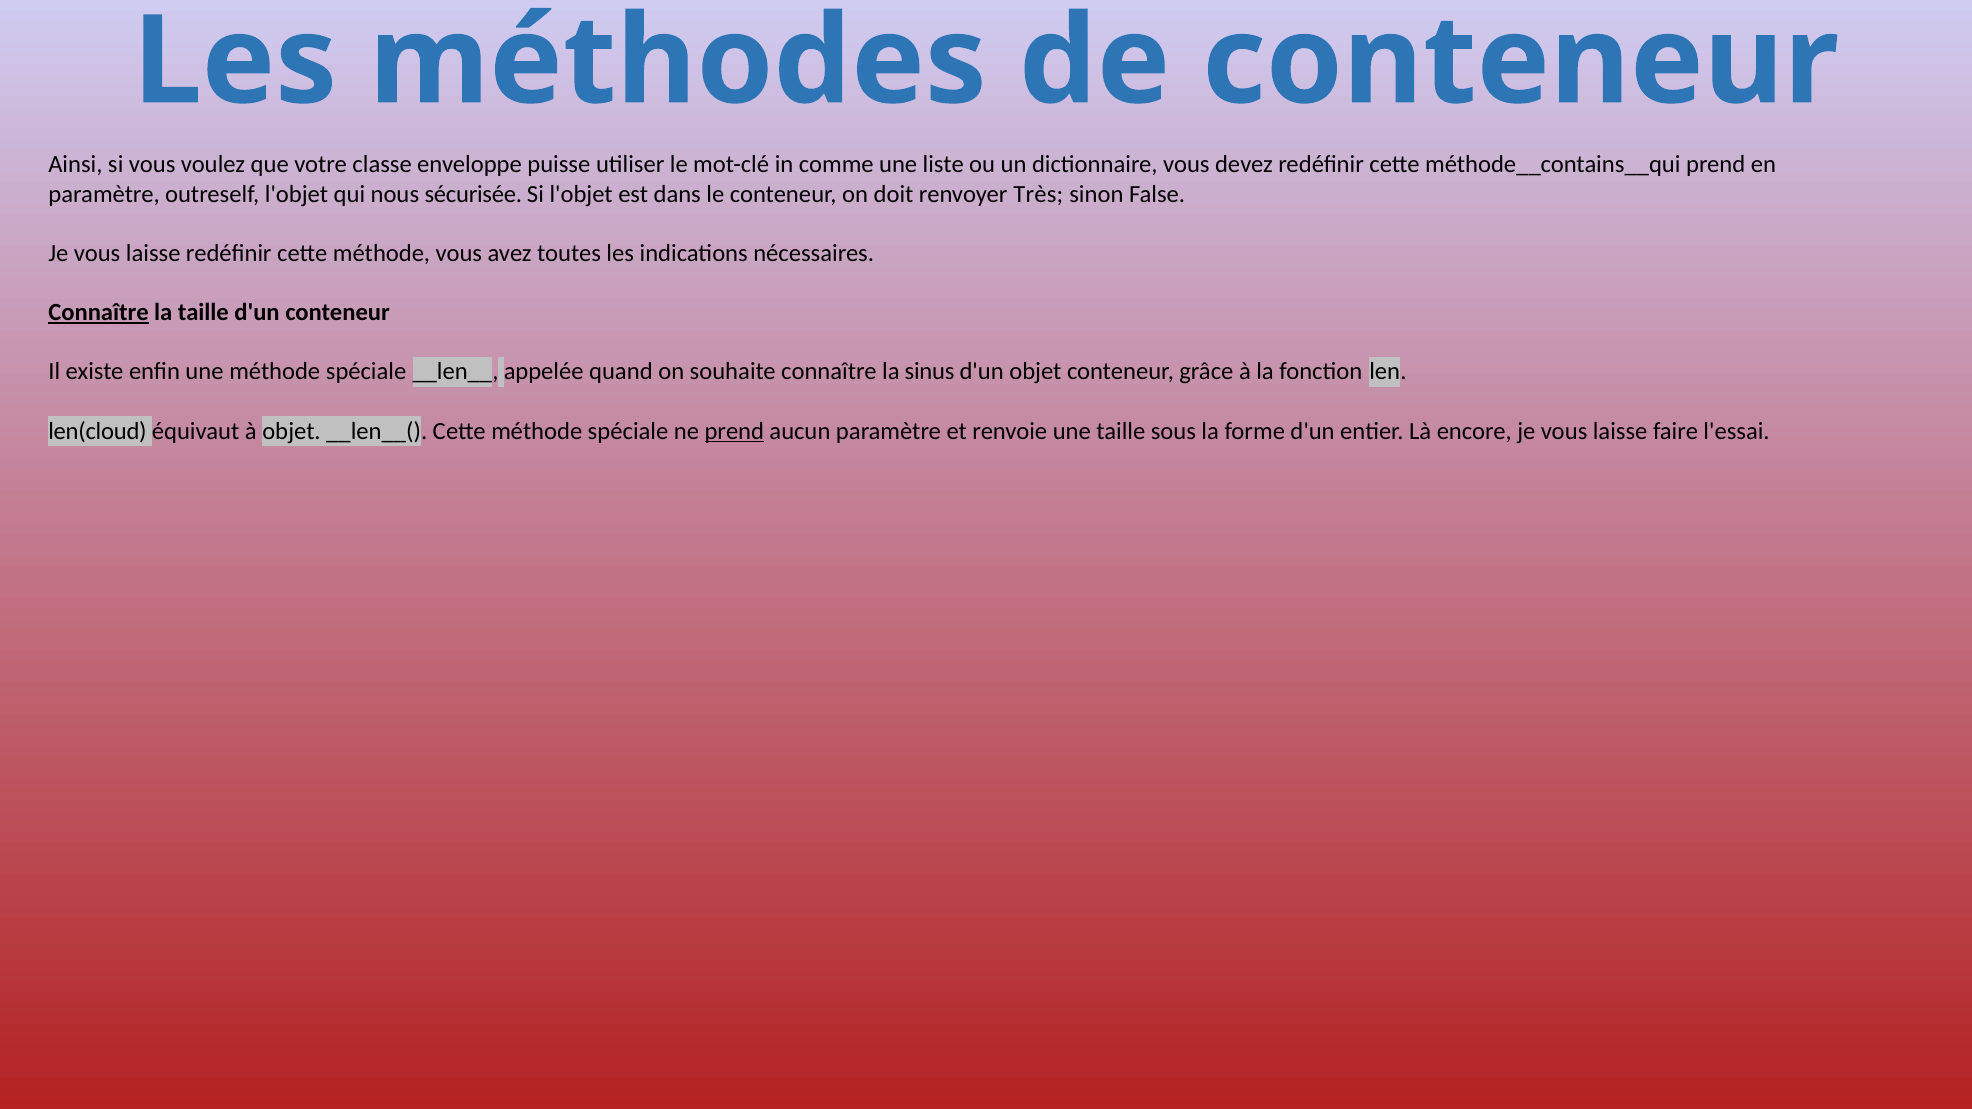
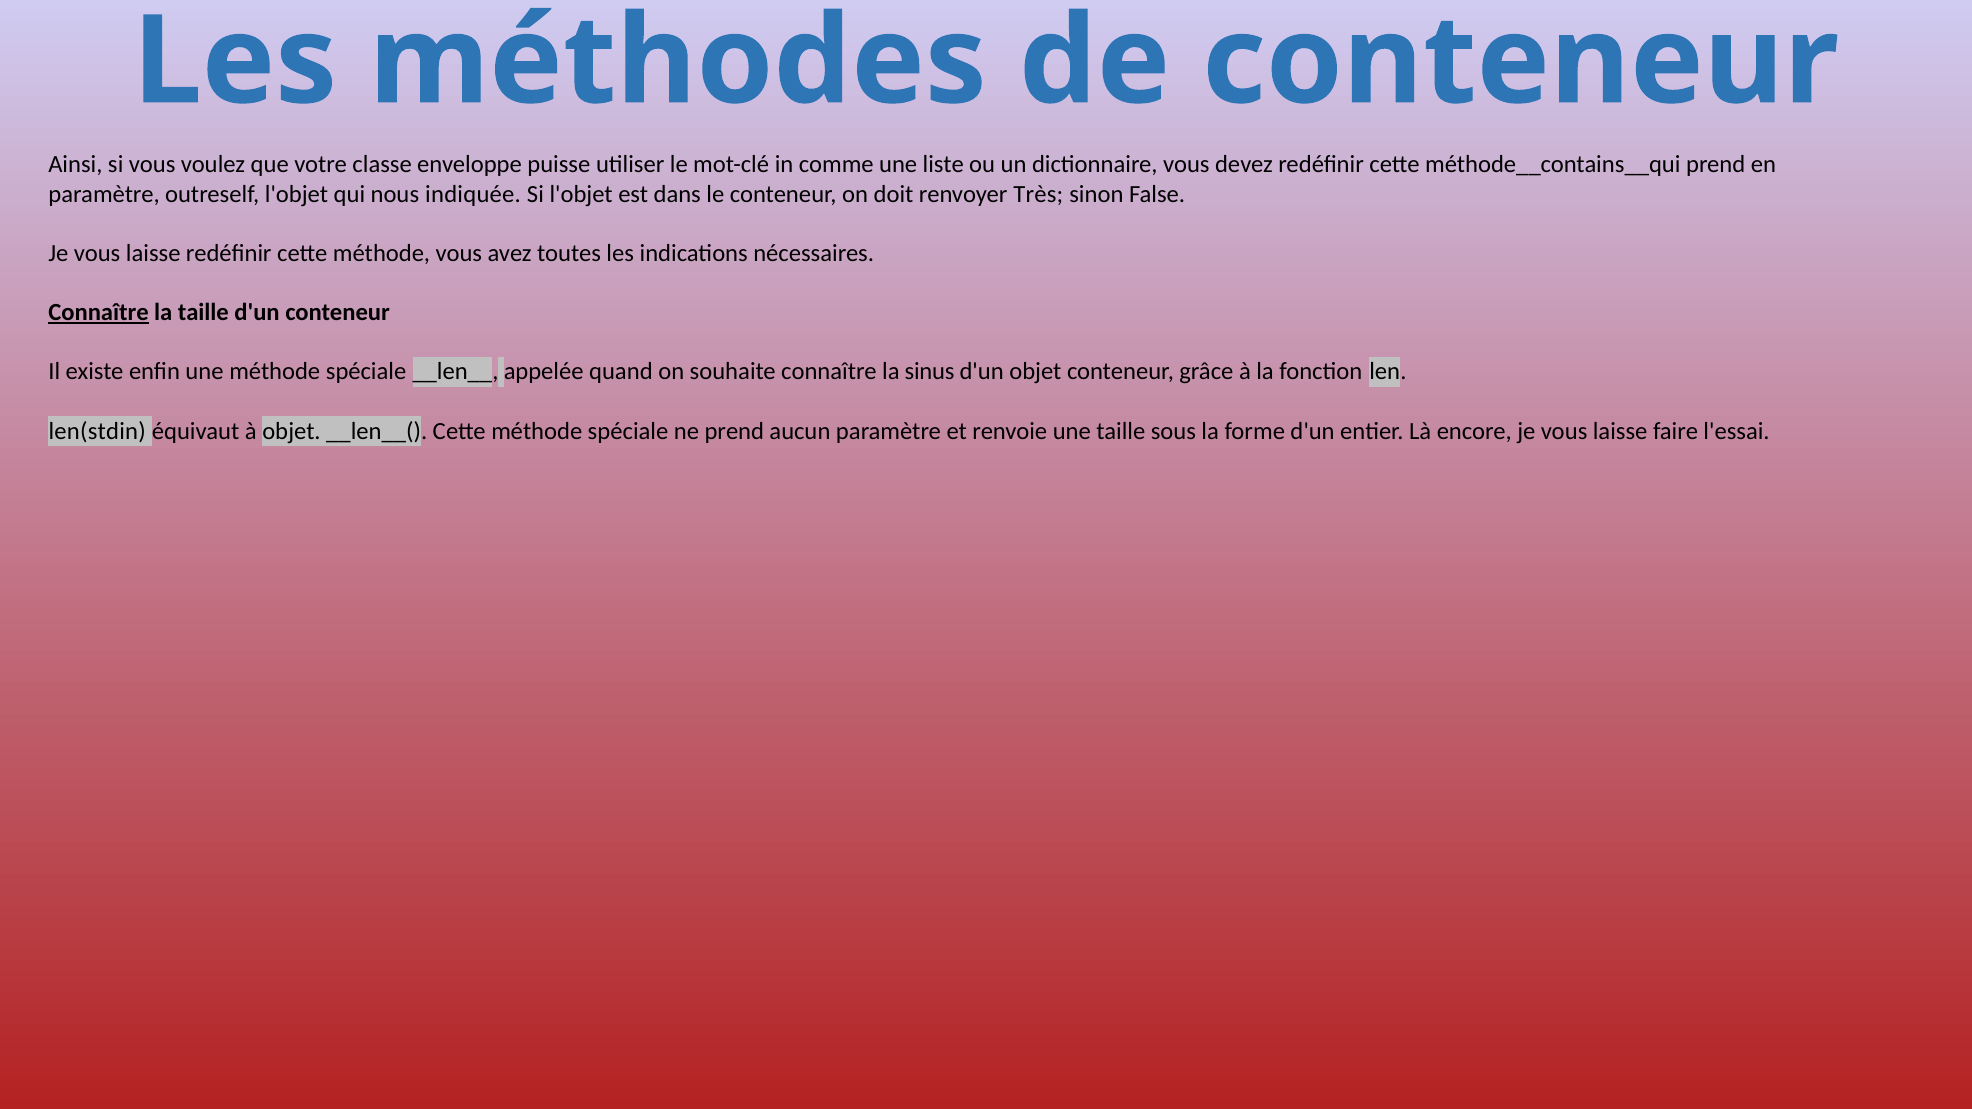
sécurisée: sécurisée -> indiquée (473, 194)
len(cloud: len(cloud -> len(stdin (97, 431)
prend underline: present -> none (734, 431)
